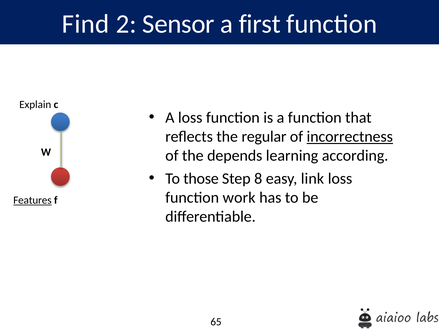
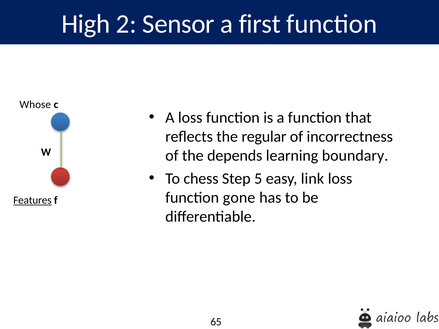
Find: Find -> High (86, 24)
Explain: Explain -> Whose (35, 105)
incorrectness underline: present -> none (350, 137)
according: according -> boundary (355, 156)
those: those -> chess (201, 179)
8: 8 -> 5 (258, 179)
work: work -> gone (239, 198)
